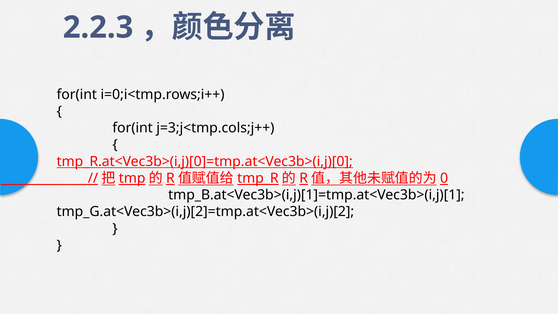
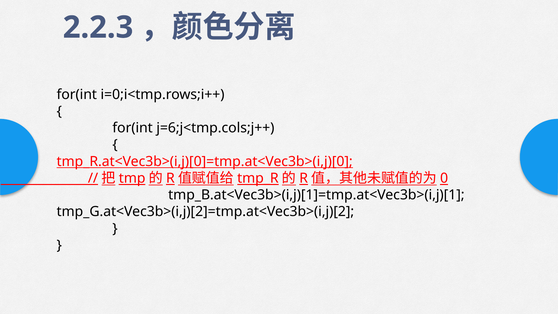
j=3;j<tmp.cols;j++: j=3;j<tmp.cols;j++ -> j=6;j<tmp.cols;j++ (215, 128)
